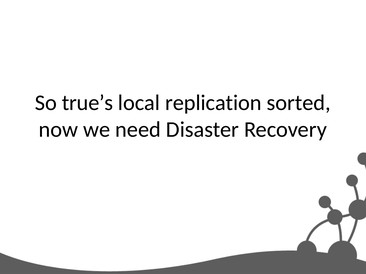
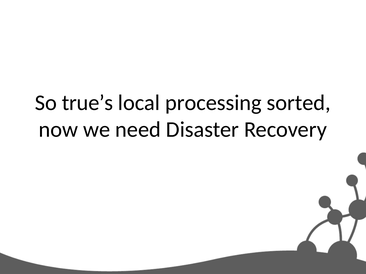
replication: replication -> processing (213, 103)
